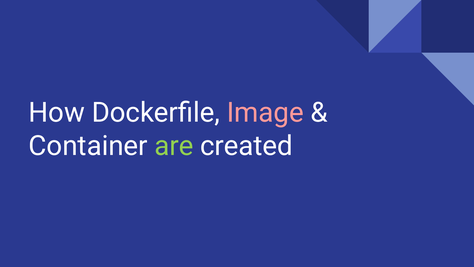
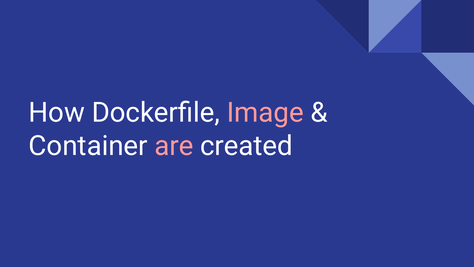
are colour: light green -> pink (174, 146)
